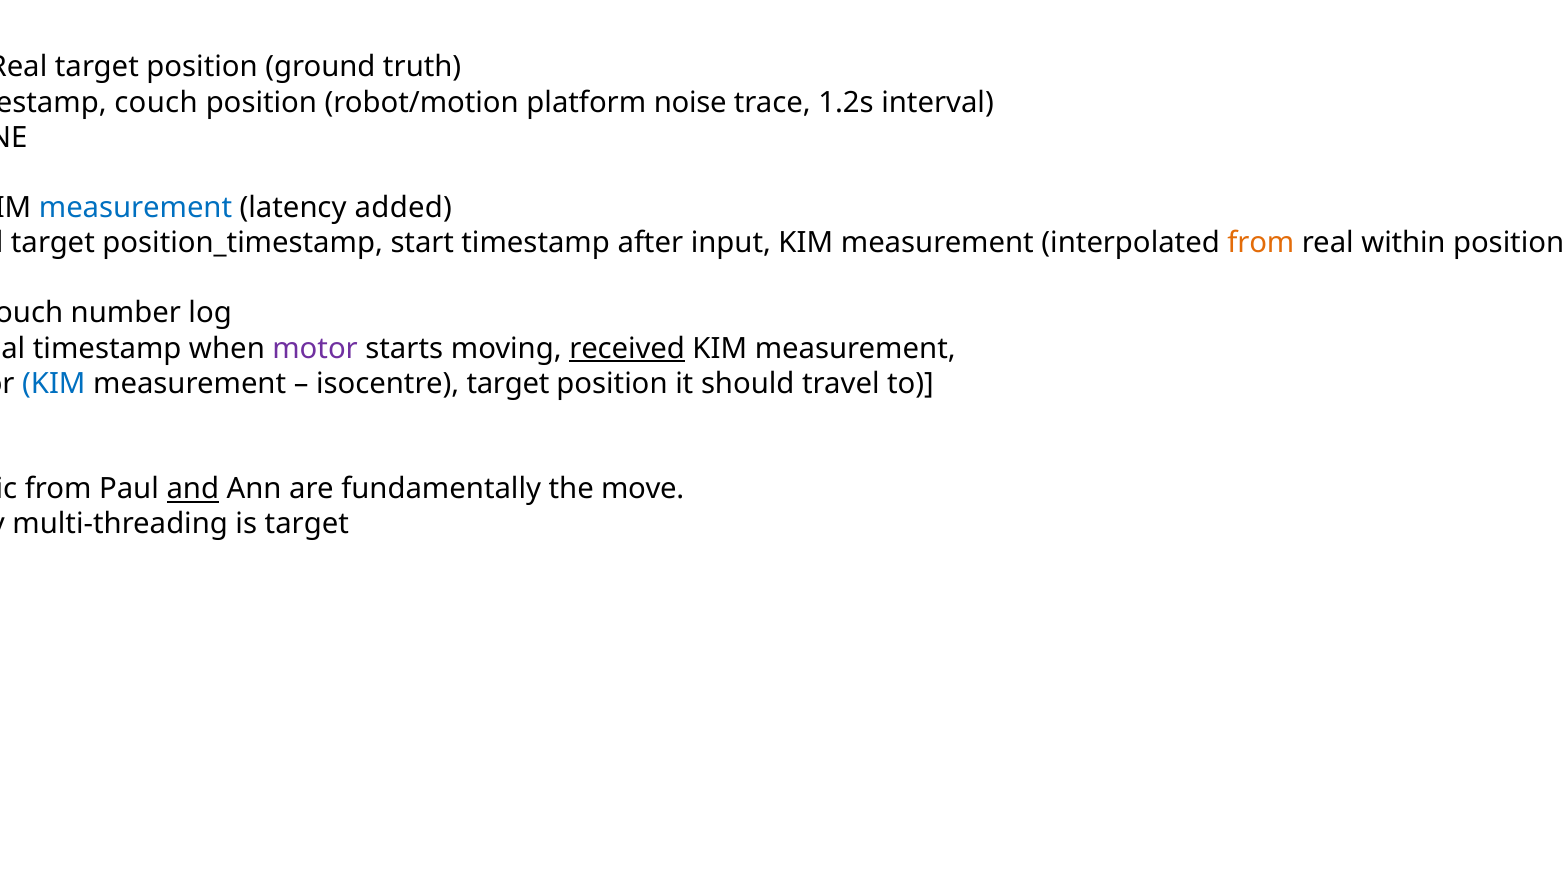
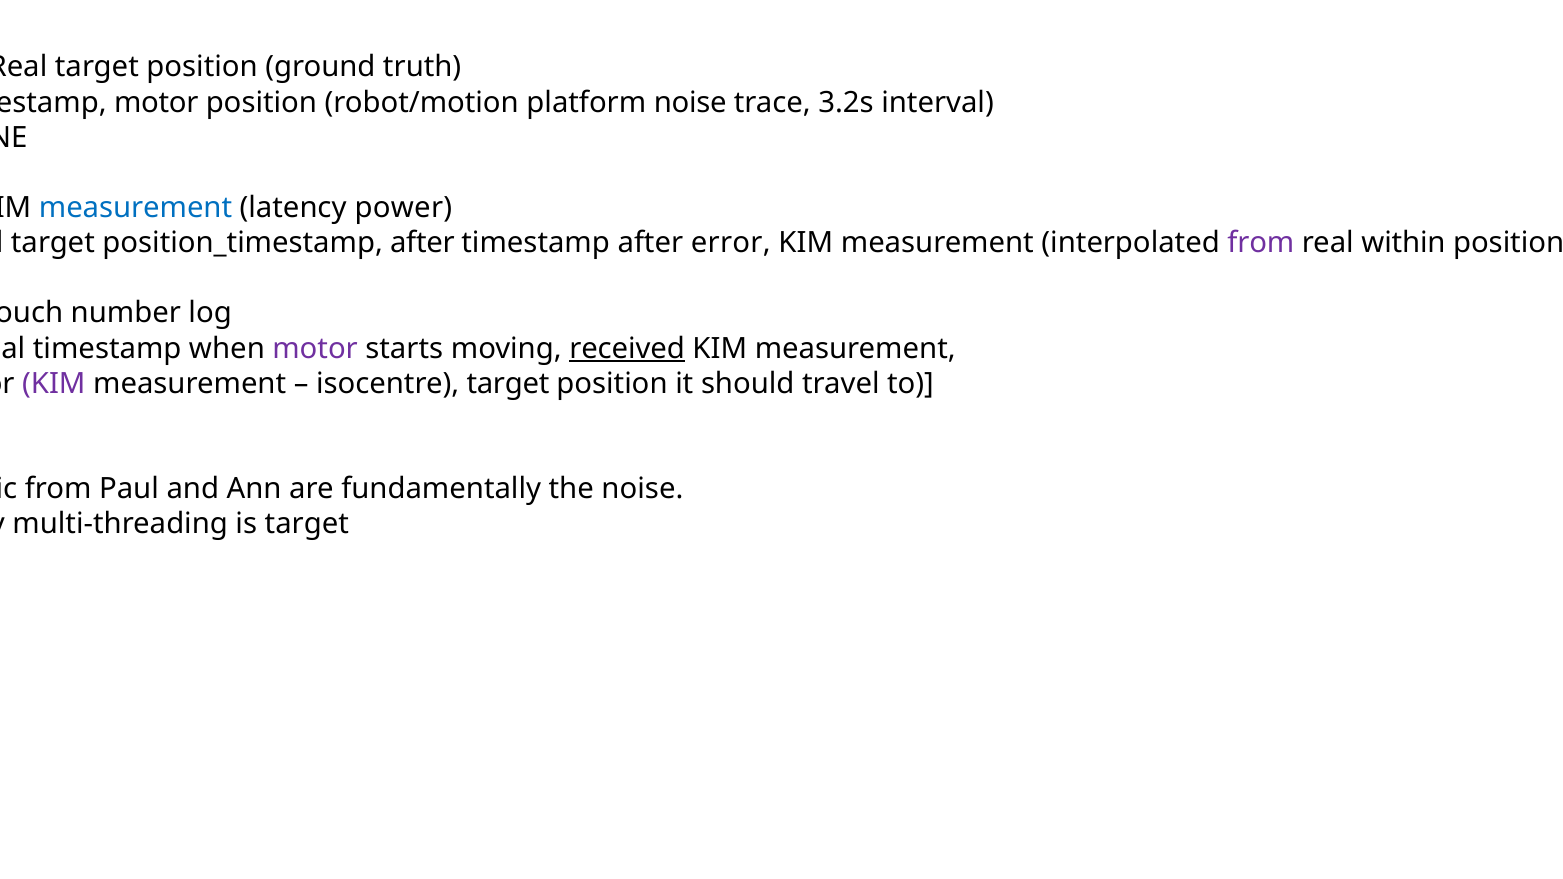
couch: couch -> motor (156, 102)
1.2s: 1.2s -> 3.2s (846, 102)
added: added -> power (403, 208)
position_timestamp start: start -> after (422, 243)
after input: input -> error (731, 243)
from colour: orange -> purple (1261, 243)
KIM colour: blue -> purple (54, 384)
and underline: present -> none (193, 489)
the move: move -> noise (642, 489)
